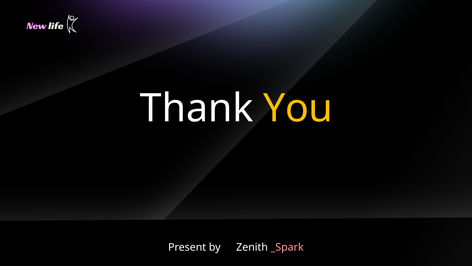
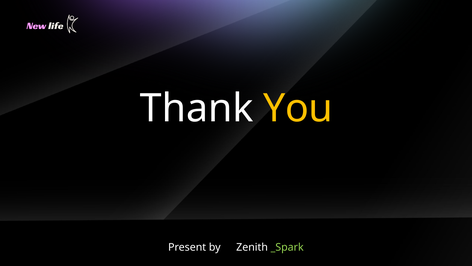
_Spark colour: pink -> light green (287, 247)
